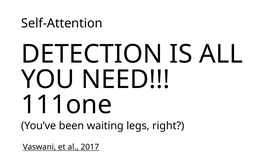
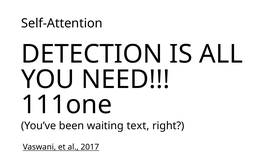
legs: legs -> text (138, 126)
